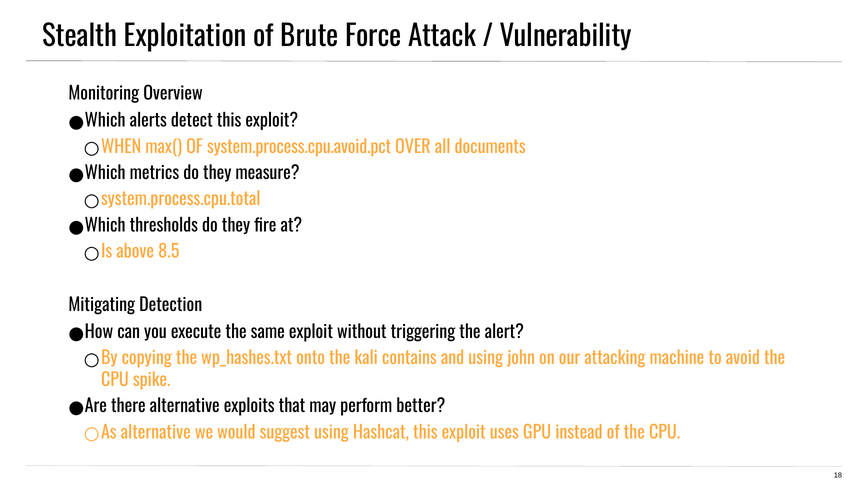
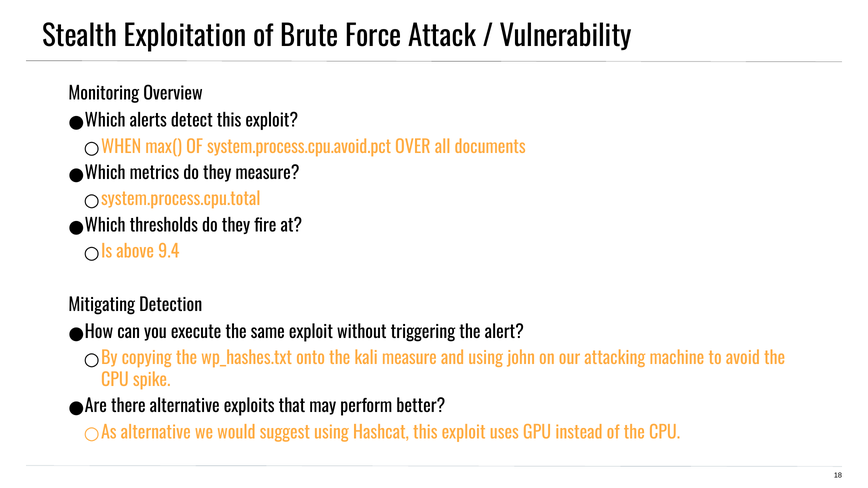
8.5: 8.5 -> 9.4 (169, 252)
kali contains: contains -> measure (409, 359)
